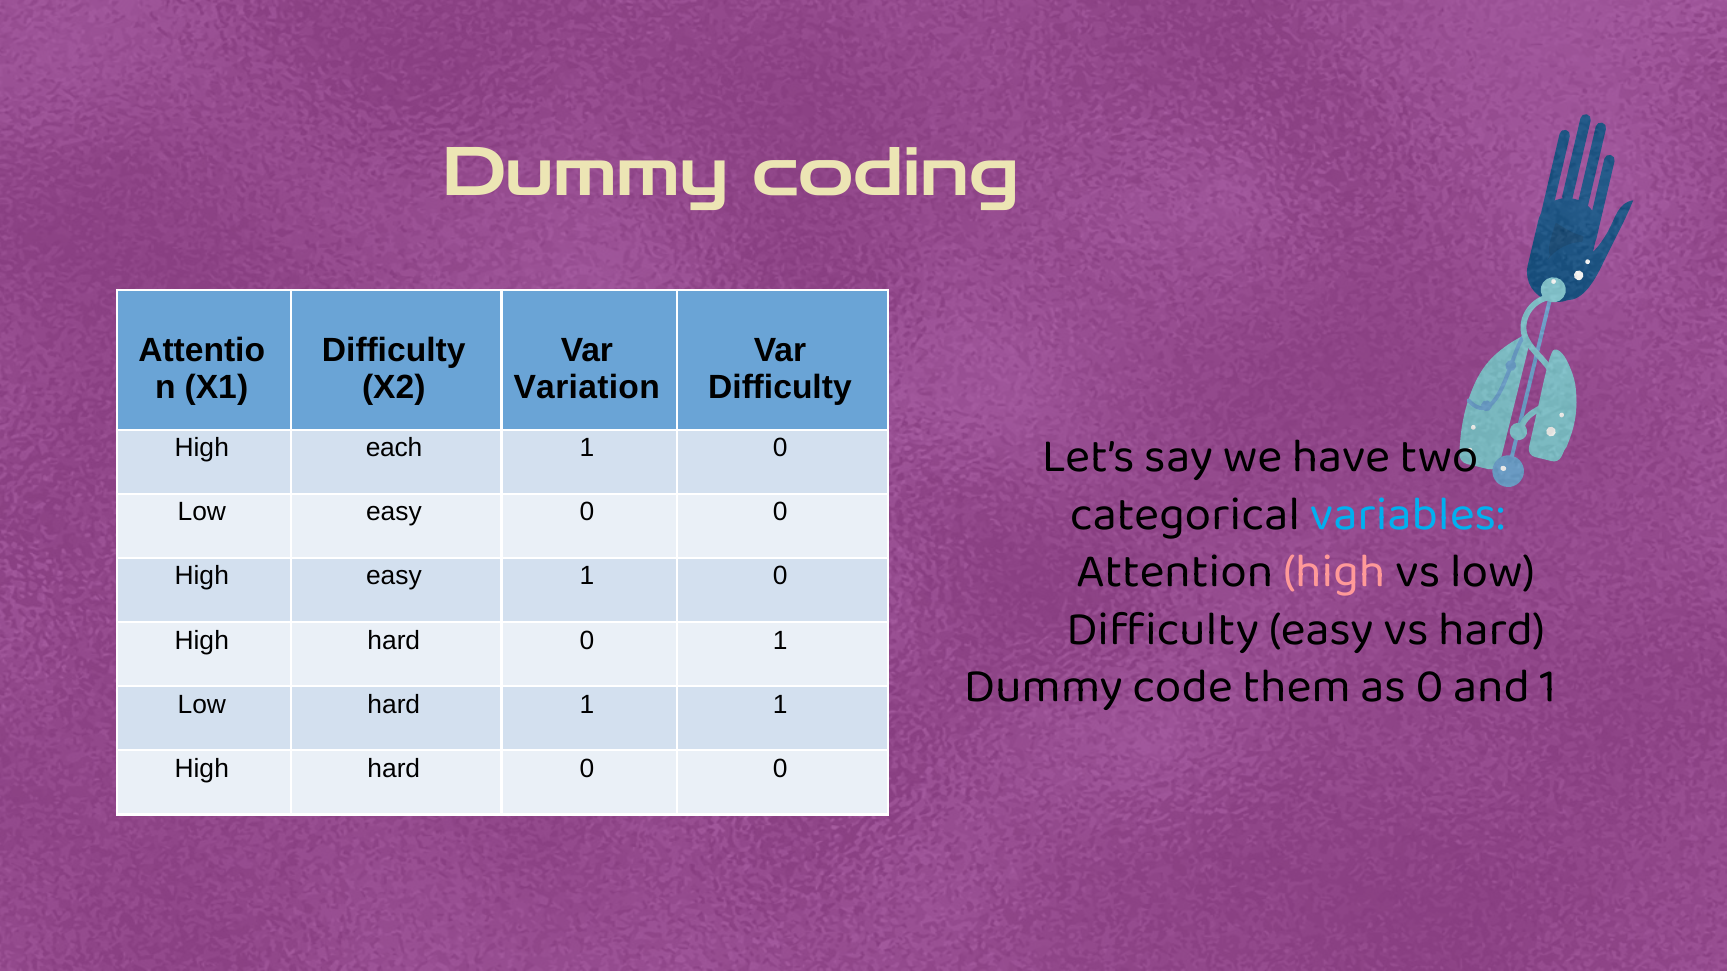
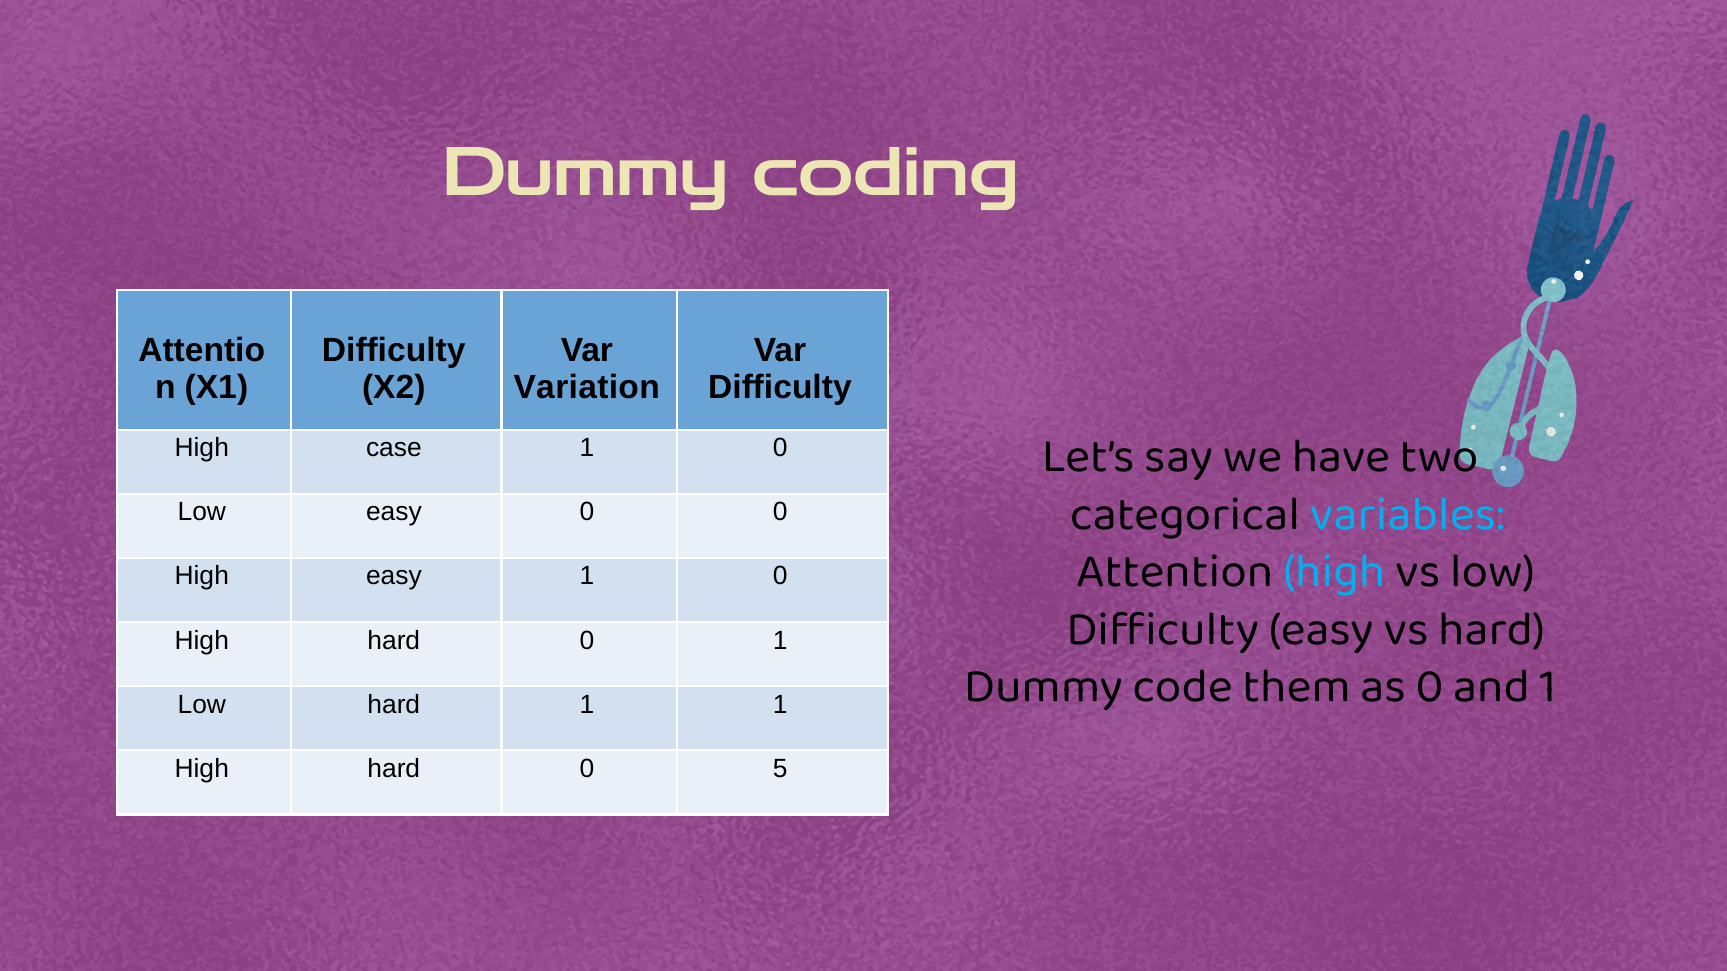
each: each -> case (394, 448)
high colour: pink -> light blue (1334, 571)
hard 0 0: 0 -> 5 (780, 769)
